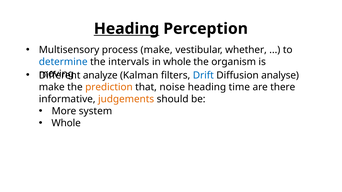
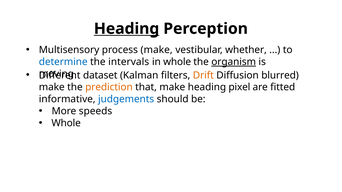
organism underline: none -> present (234, 62)
analyze: analyze -> dataset (100, 75)
Drift colour: blue -> orange (203, 75)
analyse: analyse -> blurred (280, 75)
that noise: noise -> make (172, 87)
time: time -> pixel (239, 87)
there: there -> fitted (283, 87)
judgements colour: orange -> blue (126, 99)
system: system -> speeds (95, 111)
